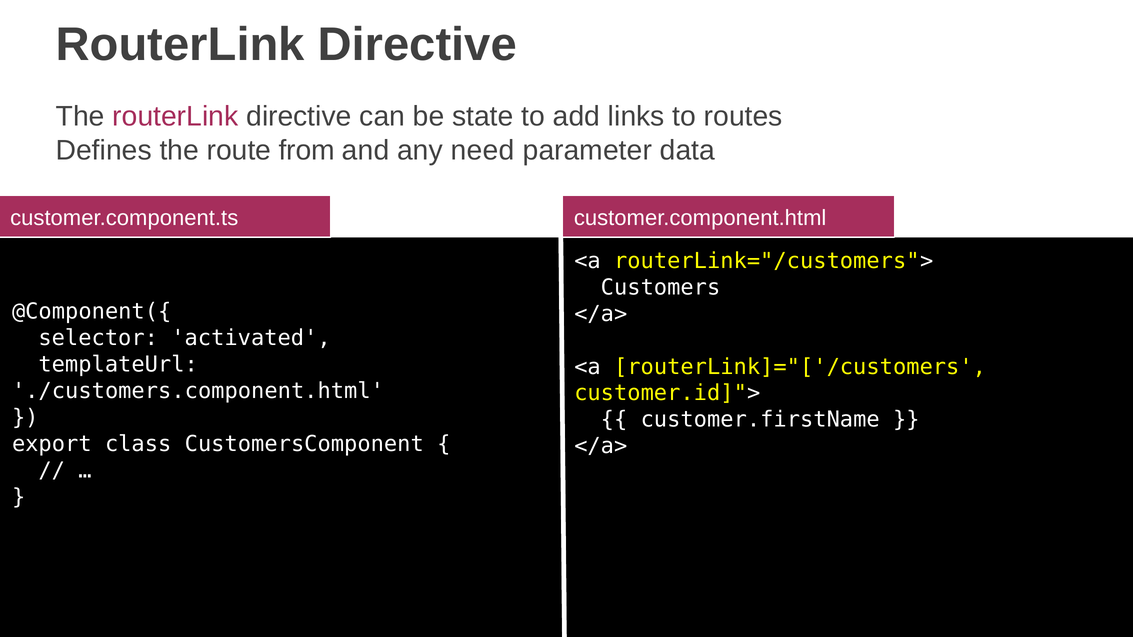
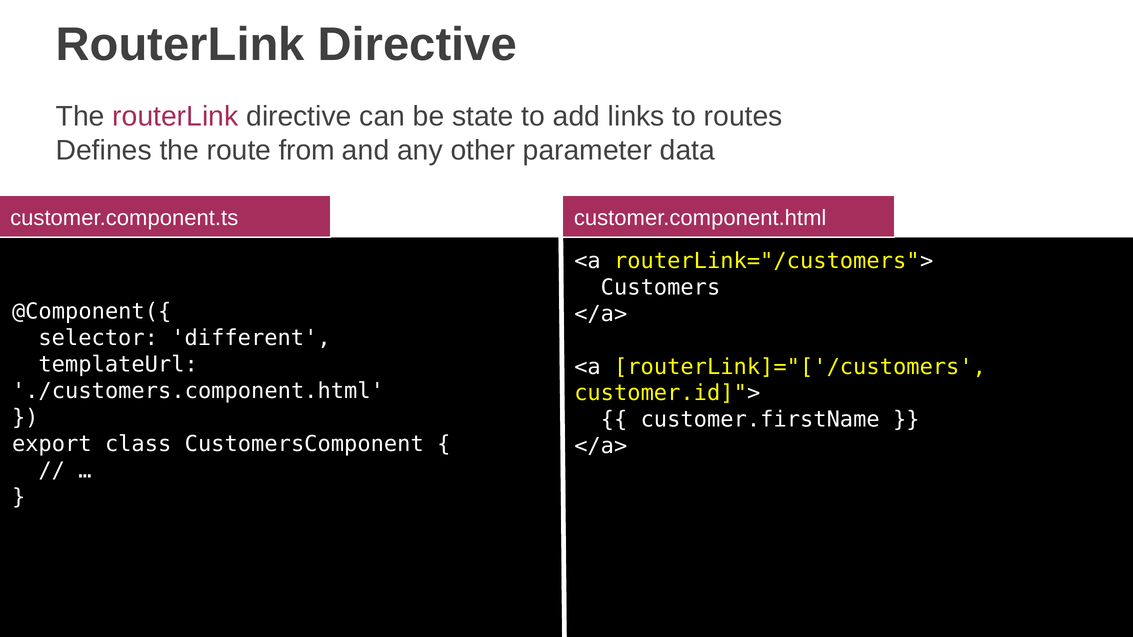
need: need -> other (483, 151)
activated: activated -> different (251, 338)
